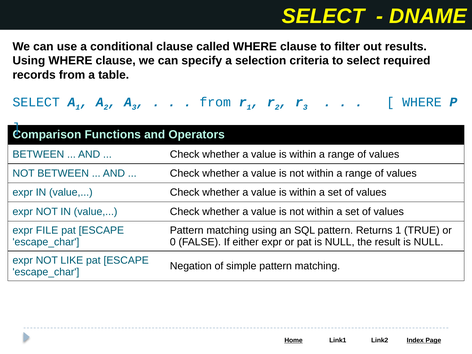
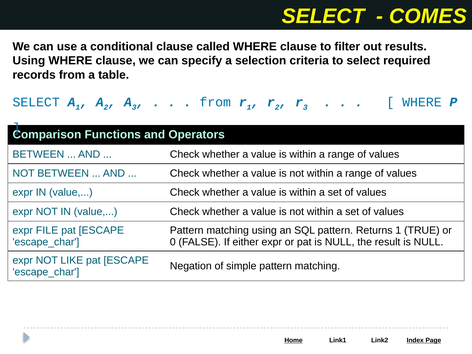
DNAME: DNAME -> COMES (428, 16)
